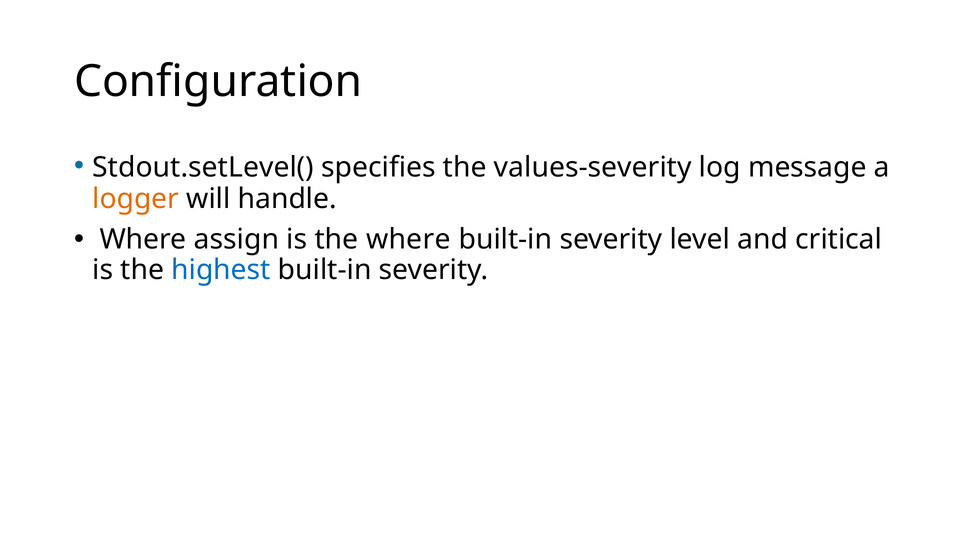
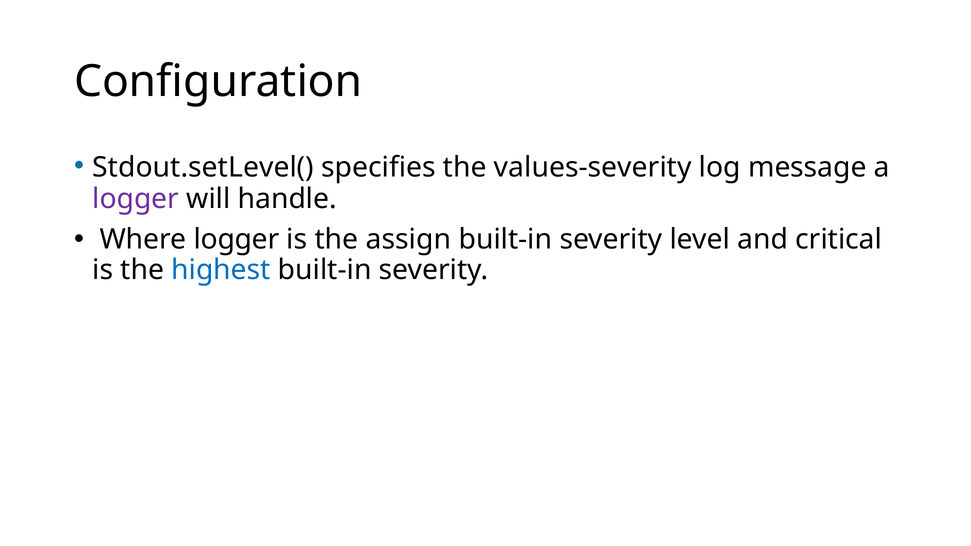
logger colour: orange -> purple (136, 199)
Where assign: assign -> logger (236, 239)
the where: where -> assign (408, 239)
